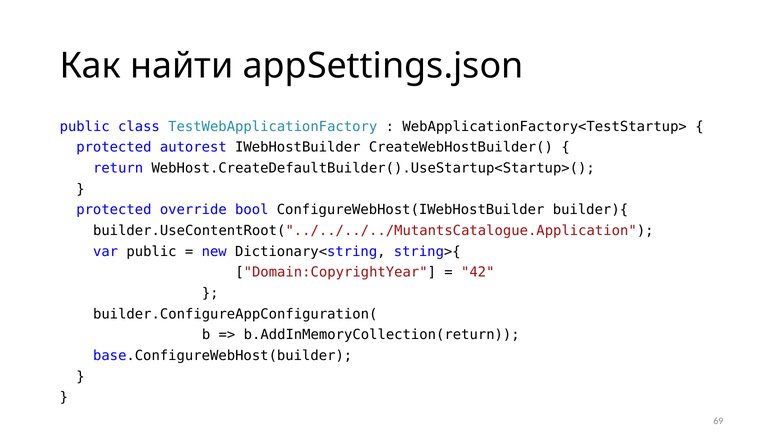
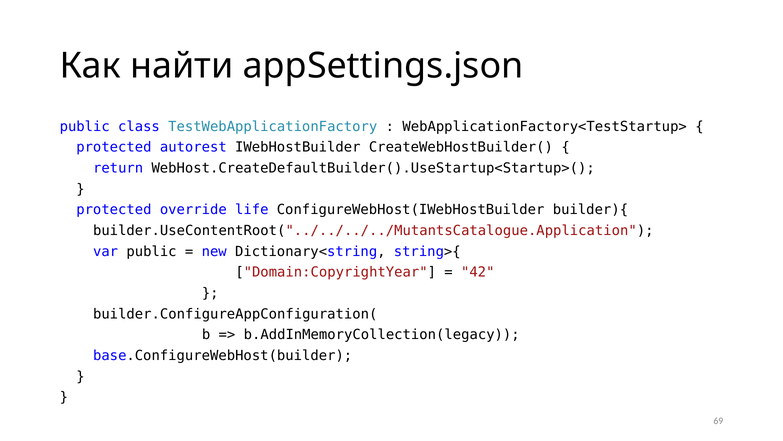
bool: bool -> life (252, 210)
b.AddInMemoryCollection(return: b.AddInMemoryCollection(return -> b.AddInMemoryCollection(legacy (382, 334)
